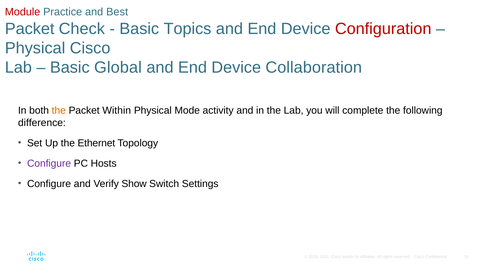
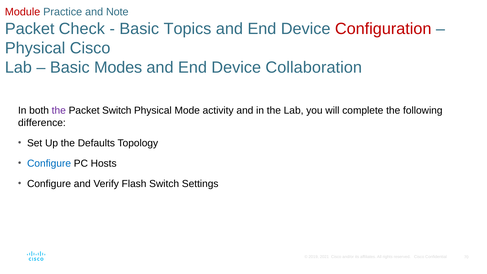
Best: Best -> Note (117, 12)
Global: Global -> Modes (118, 68)
the colour: orange -> purple (59, 111)
Packet Within: Within -> Switch (117, 111)
Ethernet: Ethernet -> Defaults (96, 143)
Configure colour: purple -> blue (49, 163)
Show: Show -> Flash (134, 184)
